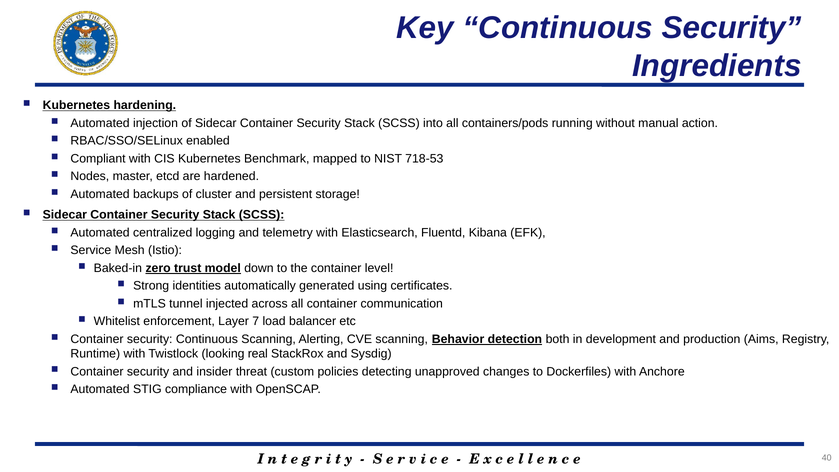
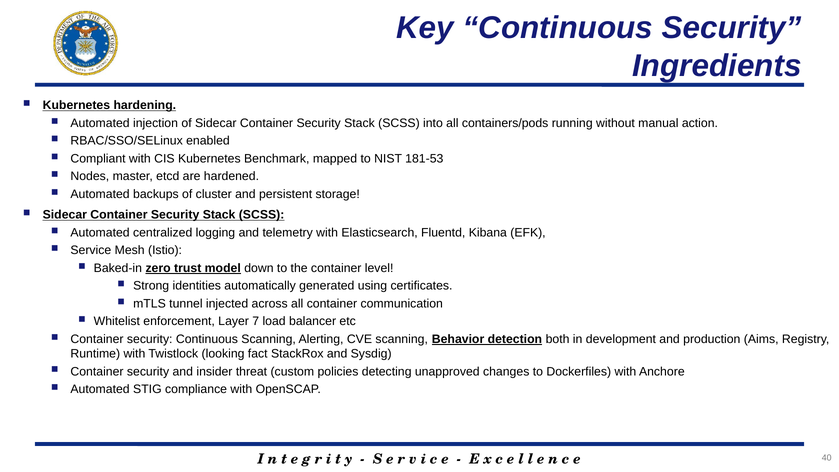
718-53: 718-53 -> 181-53 (424, 159)
real: real -> fact (258, 354)
